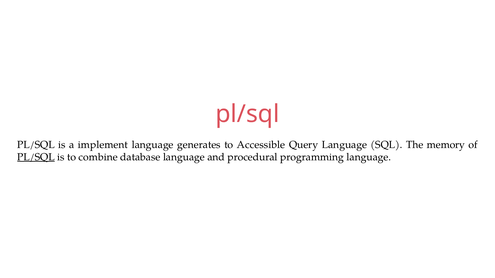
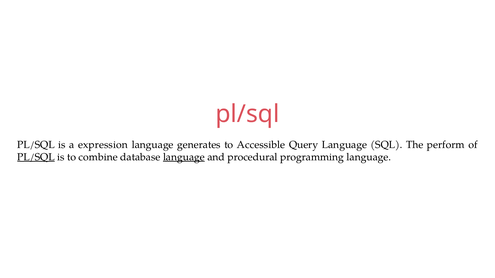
implement: implement -> expression (103, 145)
memory: memory -> perform (446, 145)
language underline: none -> present (184, 157)
